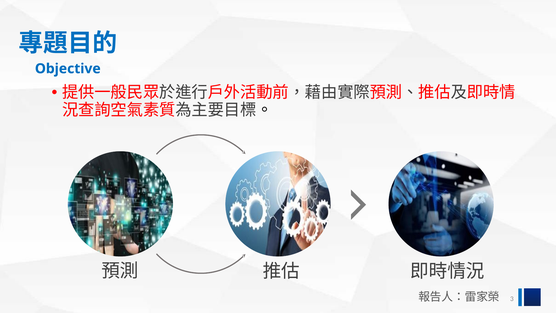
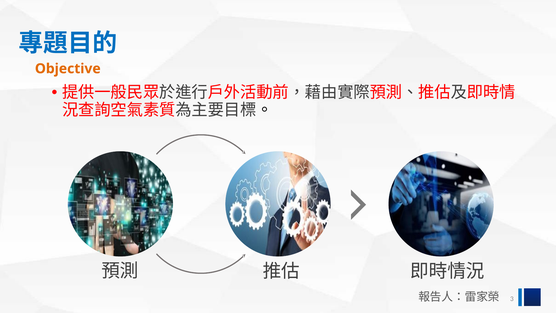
Objective colour: blue -> orange (68, 69)
